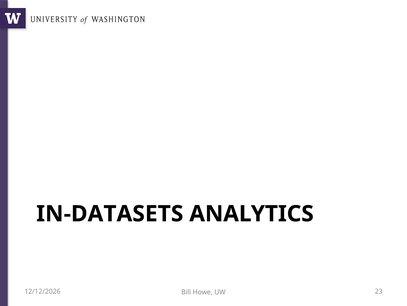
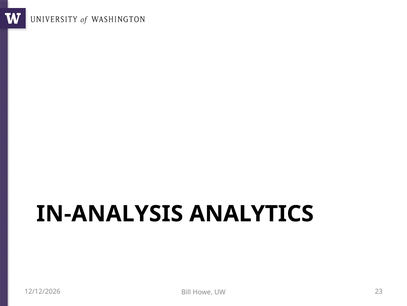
IN-DATASETS: IN-DATASETS -> IN-ANALYSIS (110, 213)
